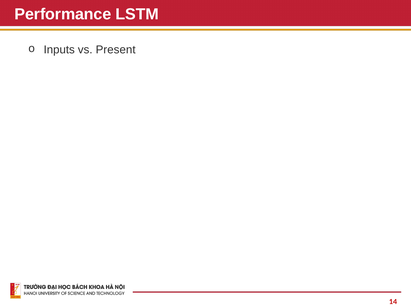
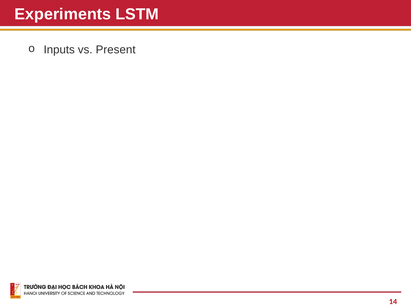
Performance: Performance -> Experiments (63, 14)
